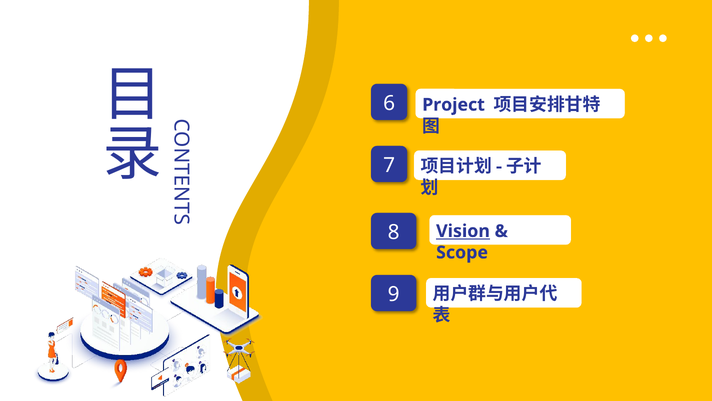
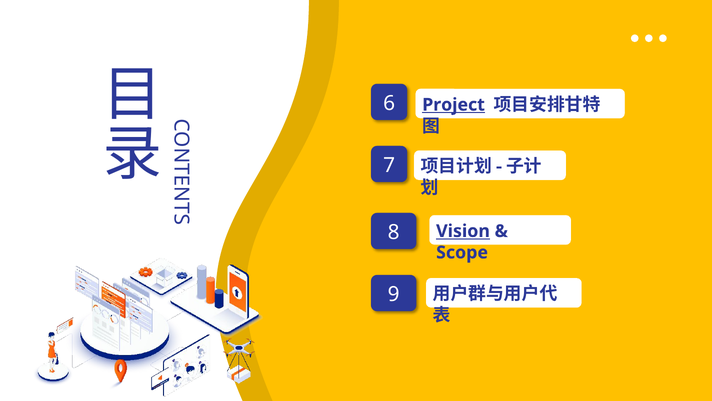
Project underline: none -> present (454, 105)
